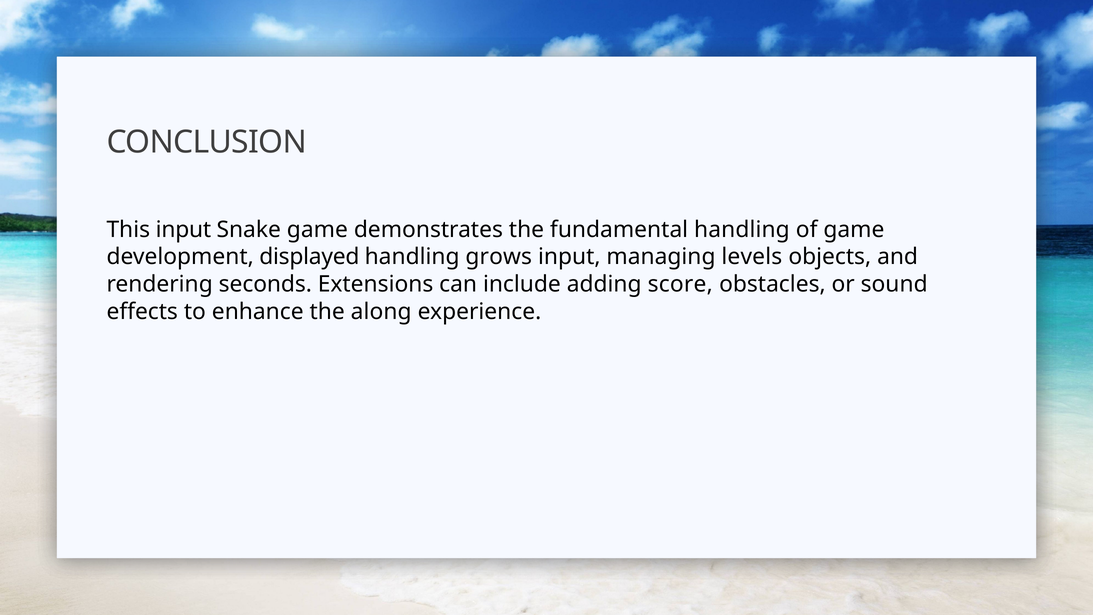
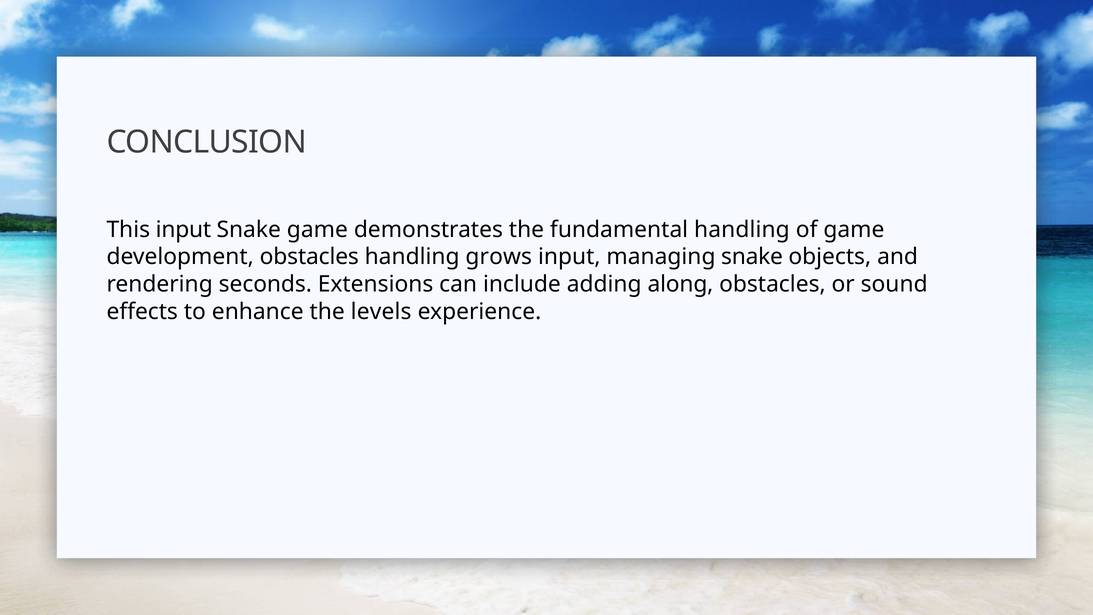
development displayed: displayed -> obstacles (309, 257)
managing levels: levels -> snake (752, 257)
score: score -> along (680, 284)
along: along -> levels (381, 312)
